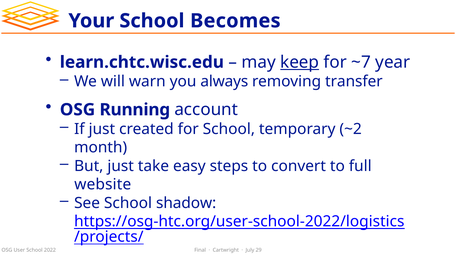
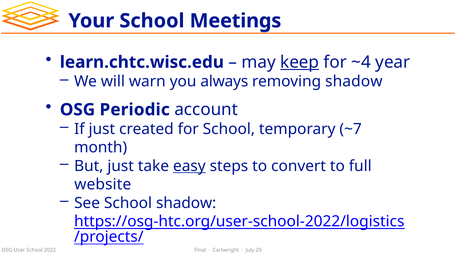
Becomes: Becomes -> Meetings (236, 21)
~7: ~7 -> ~4 (361, 62)
removing transfer: transfer -> shadow (354, 82)
Running: Running -> Periodic (135, 110)
~2: ~2 -> ~7 (351, 129)
easy underline: none -> present (189, 166)
